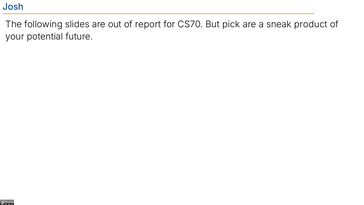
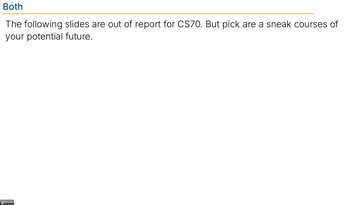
Josh: Josh -> Both (13, 7)
product: product -> courses (311, 24)
